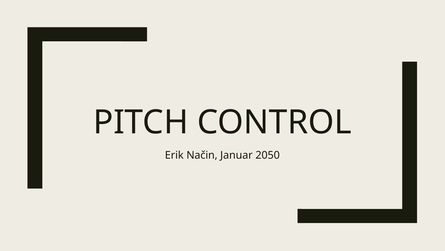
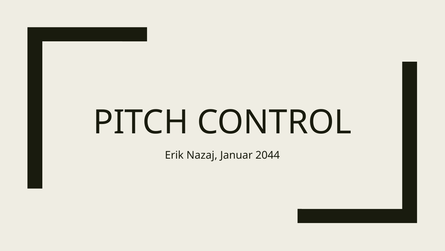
Način: Način -> Nazaj (202, 155)
2050: 2050 -> 2044 (268, 155)
